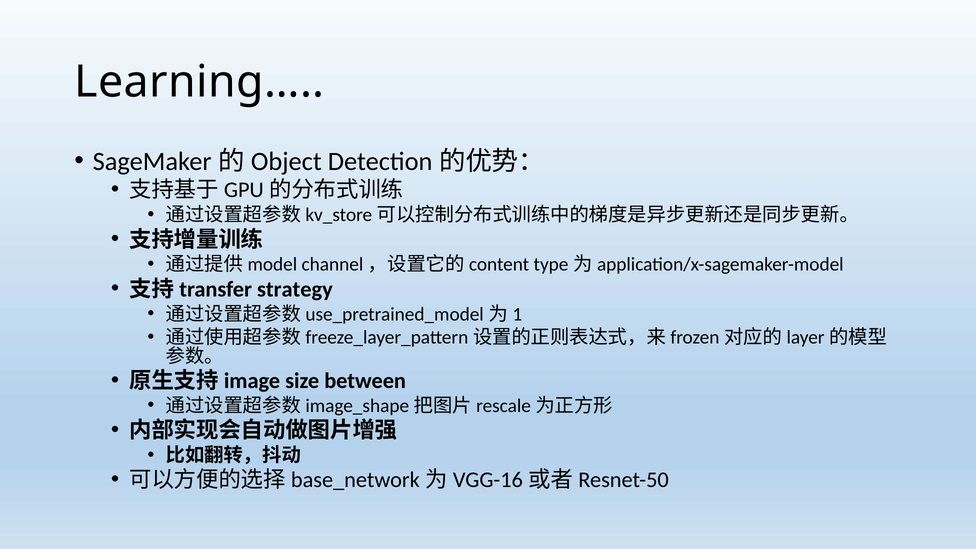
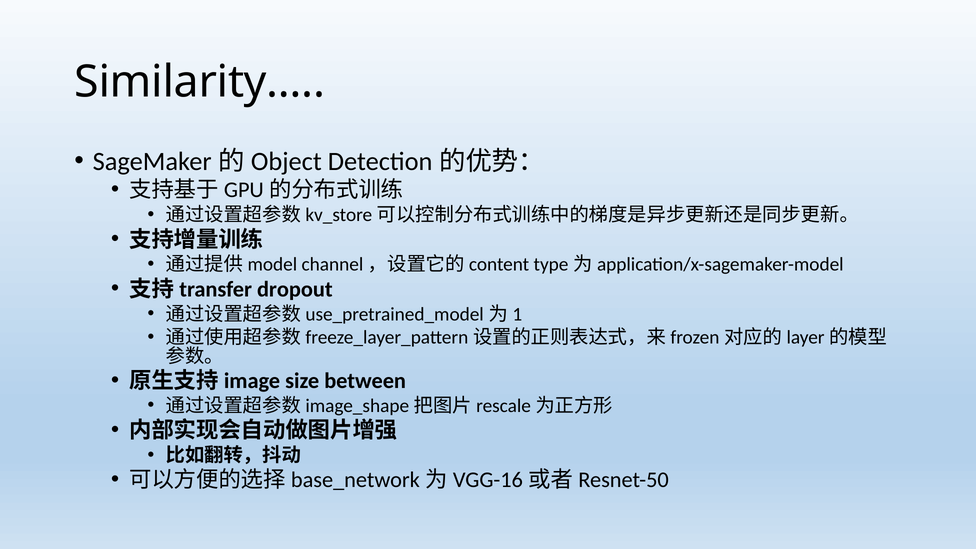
Learning…: Learning… -> Similarity… (200, 82)
strategy: strategy -> dropout (295, 289)
